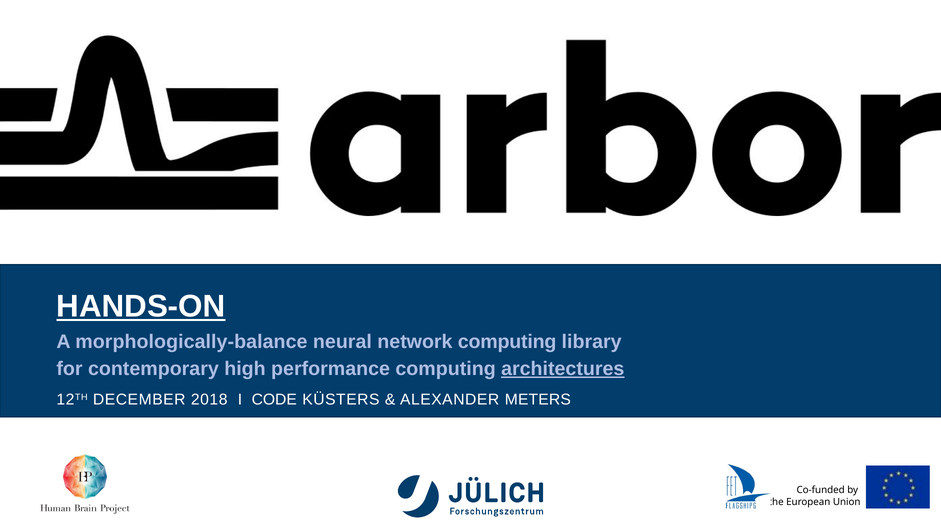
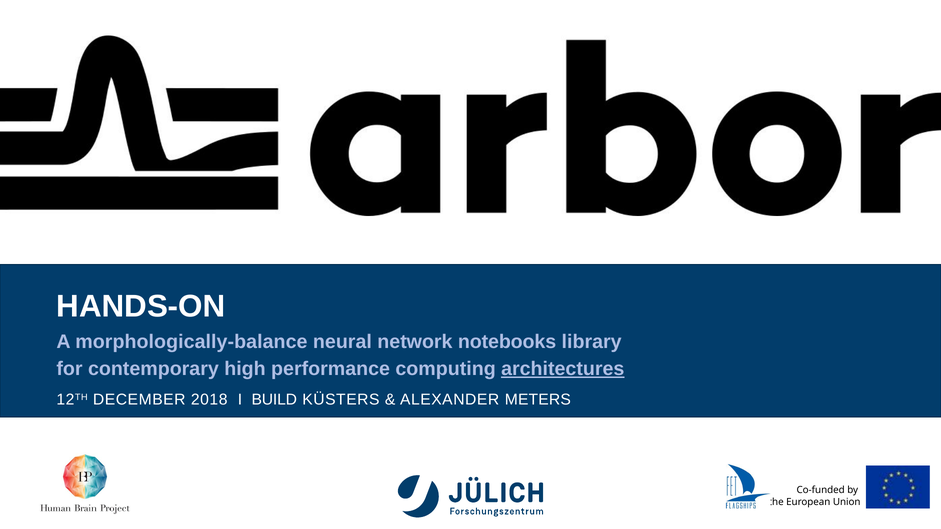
HANDS-ON underline: present -> none (141, 307)
network computing: computing -> notebooks (507, 342)
CODE: CODE -> BUILD (274, 400)
